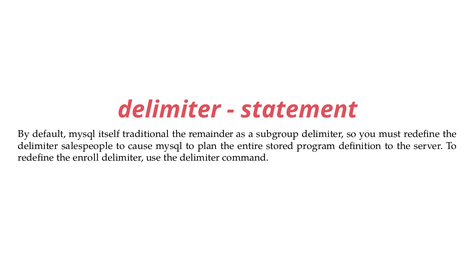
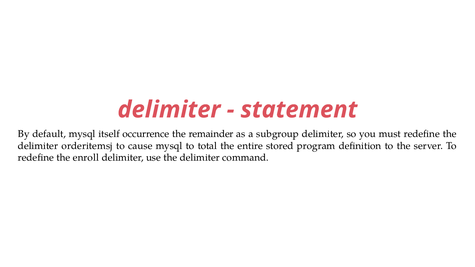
traditional: traditional -> occurrence (146, 134)
salespeople: salespeople -> orderitemsj (87, 146)
plan: plan -> total (207, 146)
